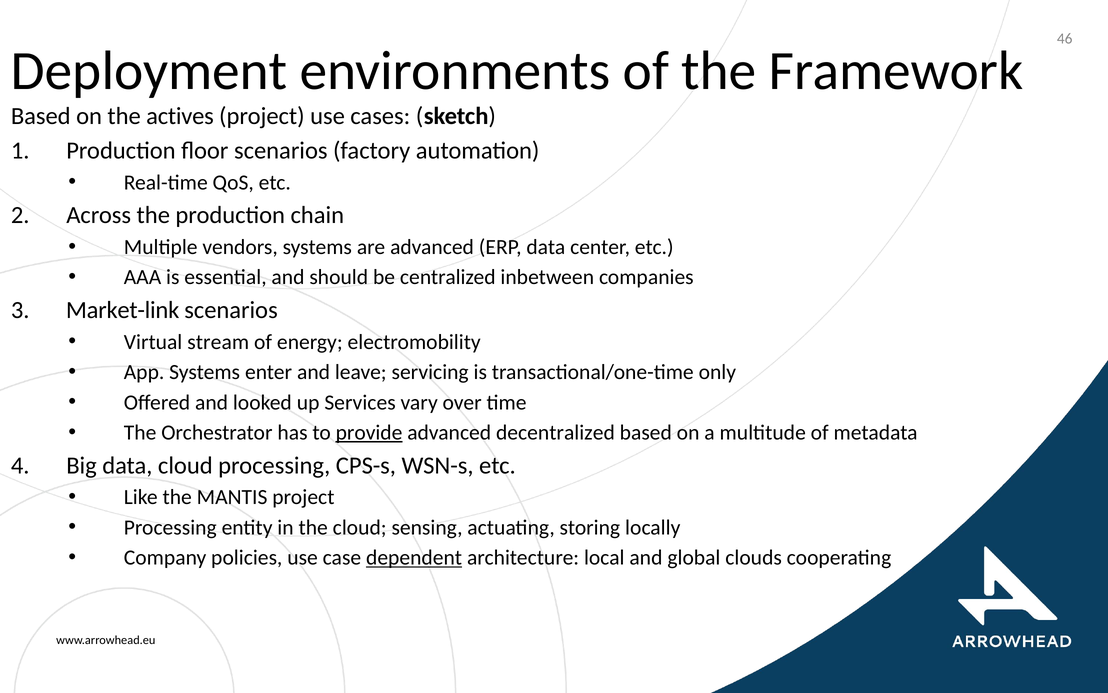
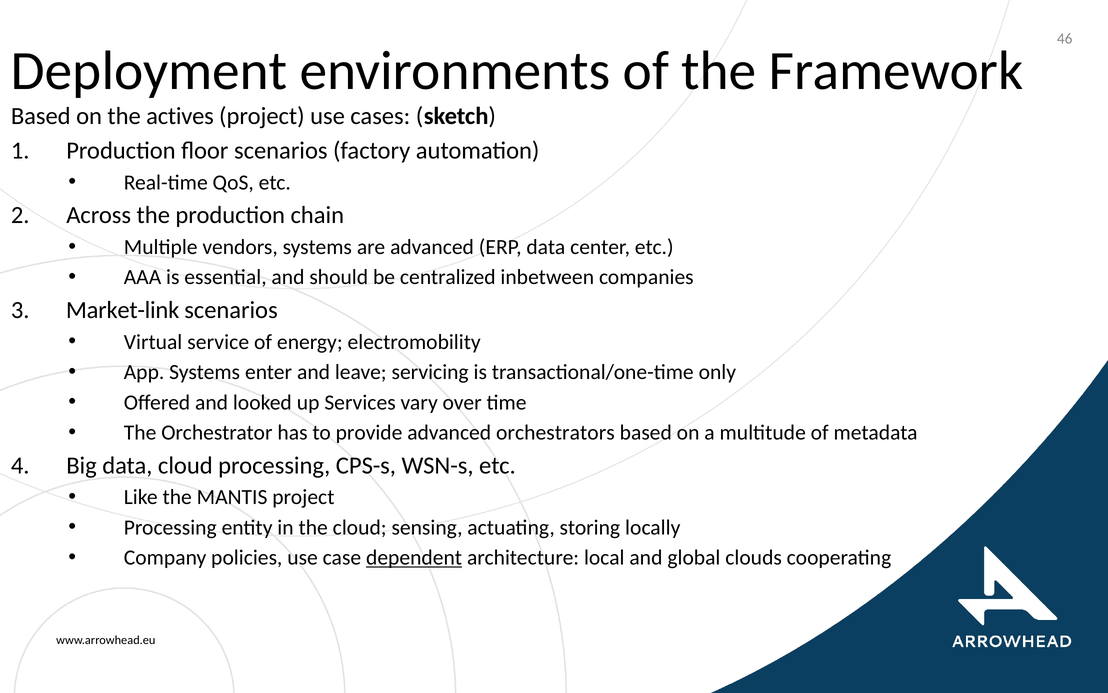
stream: stream -> service (218, 342)
provide underline: present -> none (369, 432)
decentralized: decentralized -> orchestrators (555, 432)
